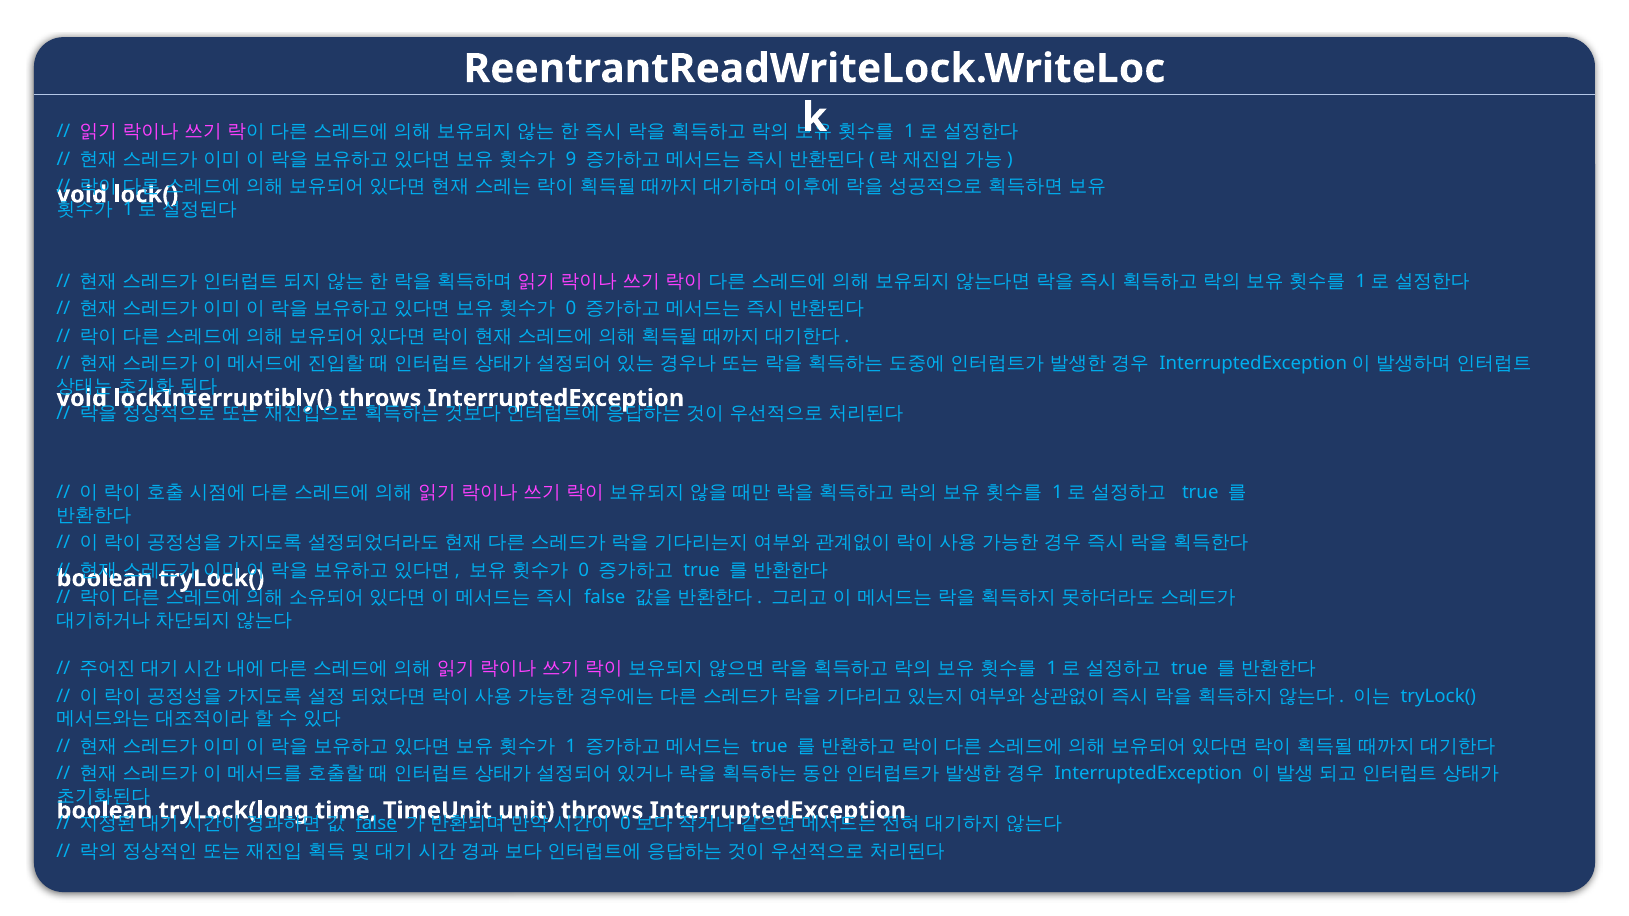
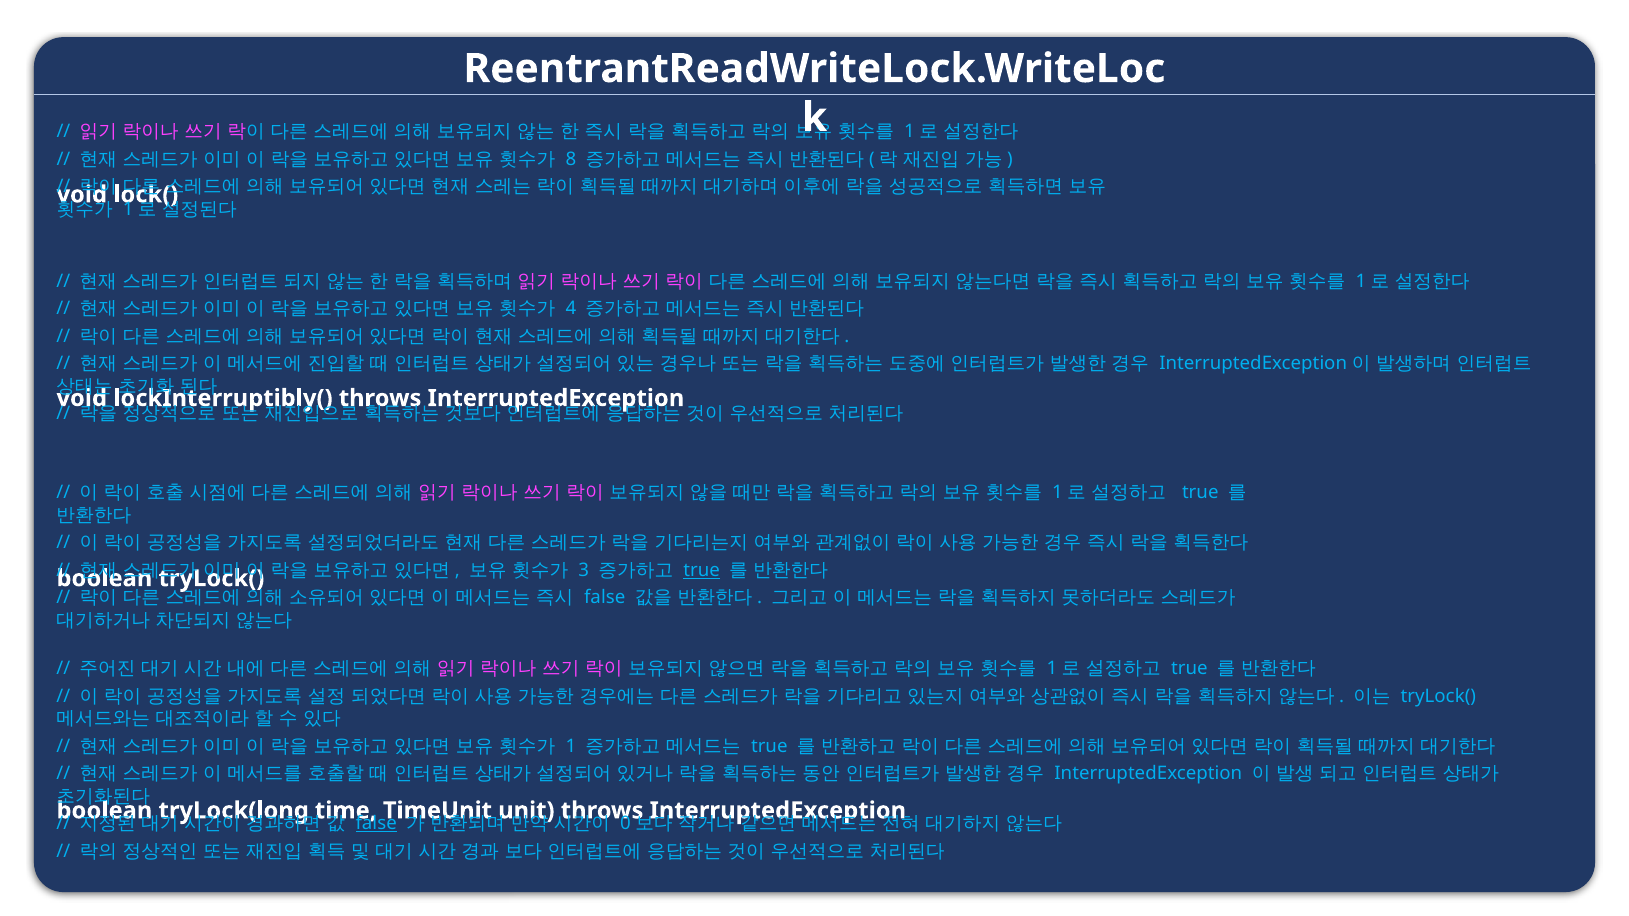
9: 9 -> 8 (571, 159)
0: 0 -> 4 (571, 309)
0: 0 -> 3 (584, 570)
true underline: none -> present (702, 570)
